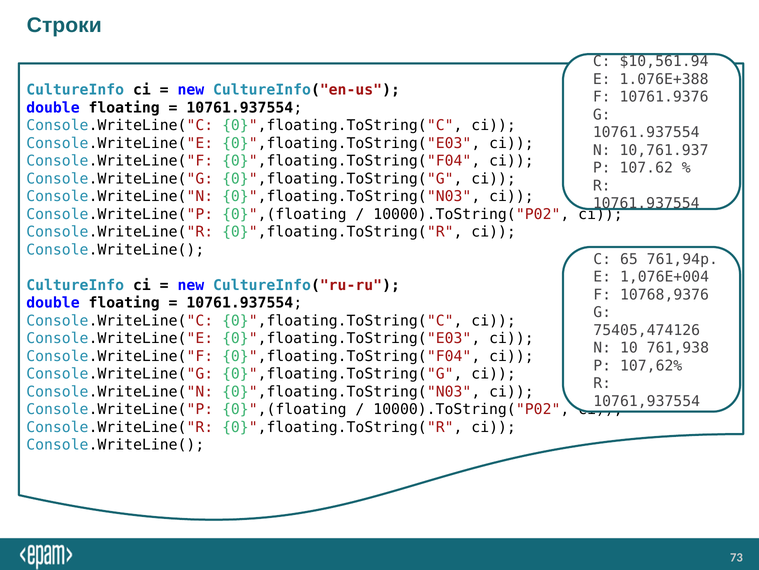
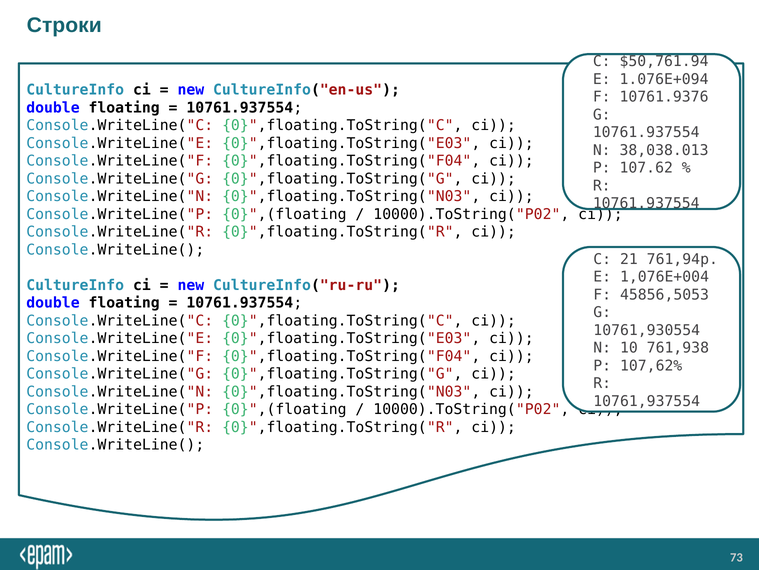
$10,561.94: $10,561.94 -> $50,761.94 (664, 62)
1.076E+388: 1.076E+388 -> 1.076E+094 (664, 79)
10,761.937: 10,761.937 -> 38,038.013 (664, 150)
65: 65 -> 21 (629, 259)
10768,9376: 10768,9376 -> 45856,5053 (665, 294)
75405,474126: 75405,474126 -> 10761,930554 (647, 330)
